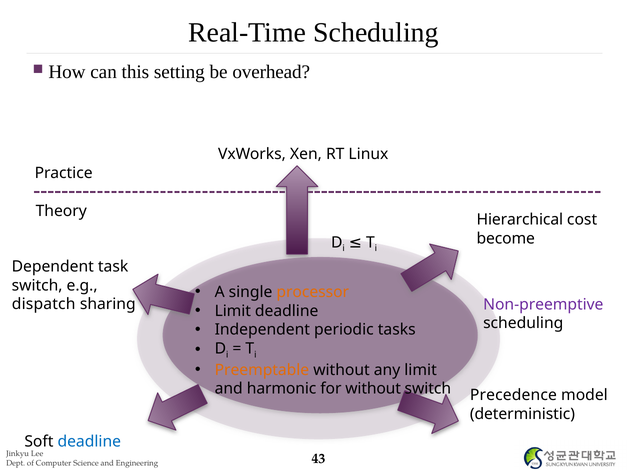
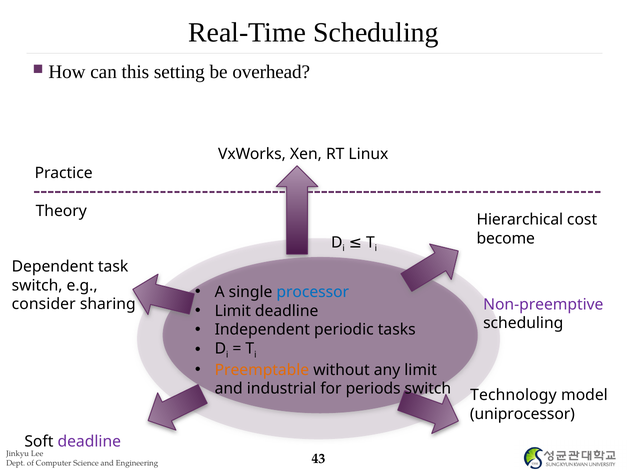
processor colour: orange -> blue (313, 292)
dispatch: dispatch -> consider (44, 304)
harmonic: harmonic -> industrial (282, 389)
for without: without -> periods (373, 389)
Precedence: Precedence -> Technology (513, 395)
deterministic: deterministic -> uniprocessor (522, 414)
deadline colour: blue -> purple (89, 442)
